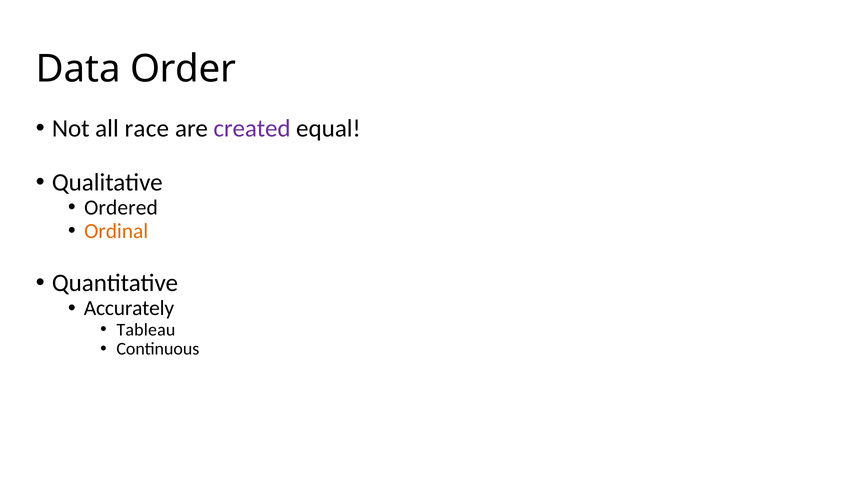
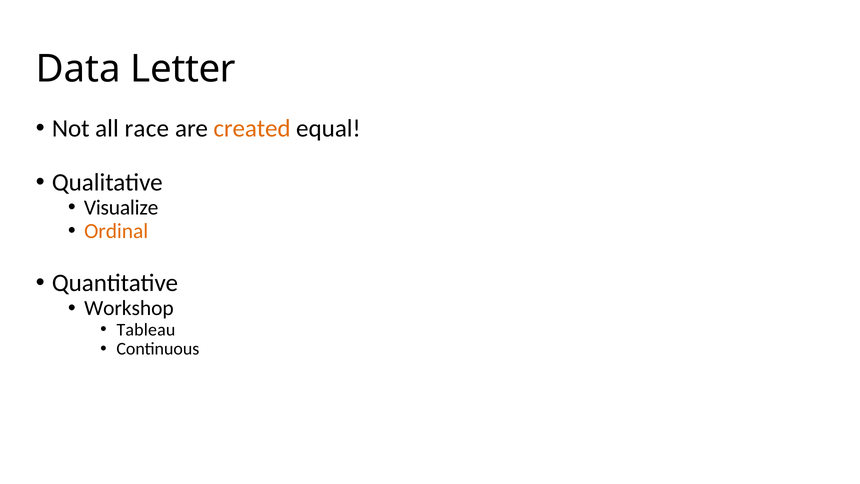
Order: Order -> Letter (183, 69)
created colour: purple -> orange (252, 128)
Ordered: Ordered -> Visualize (121, 208)
Accurately: Accurately -> Workshop (129, 308)
